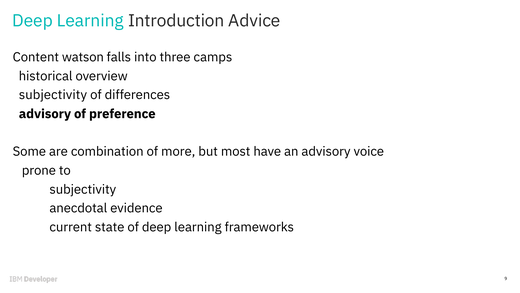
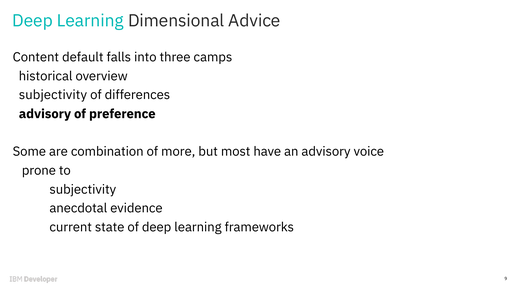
Introduction: Introduction -> Dimensional (176, 21)
watson: watson -> default (83, 57)
